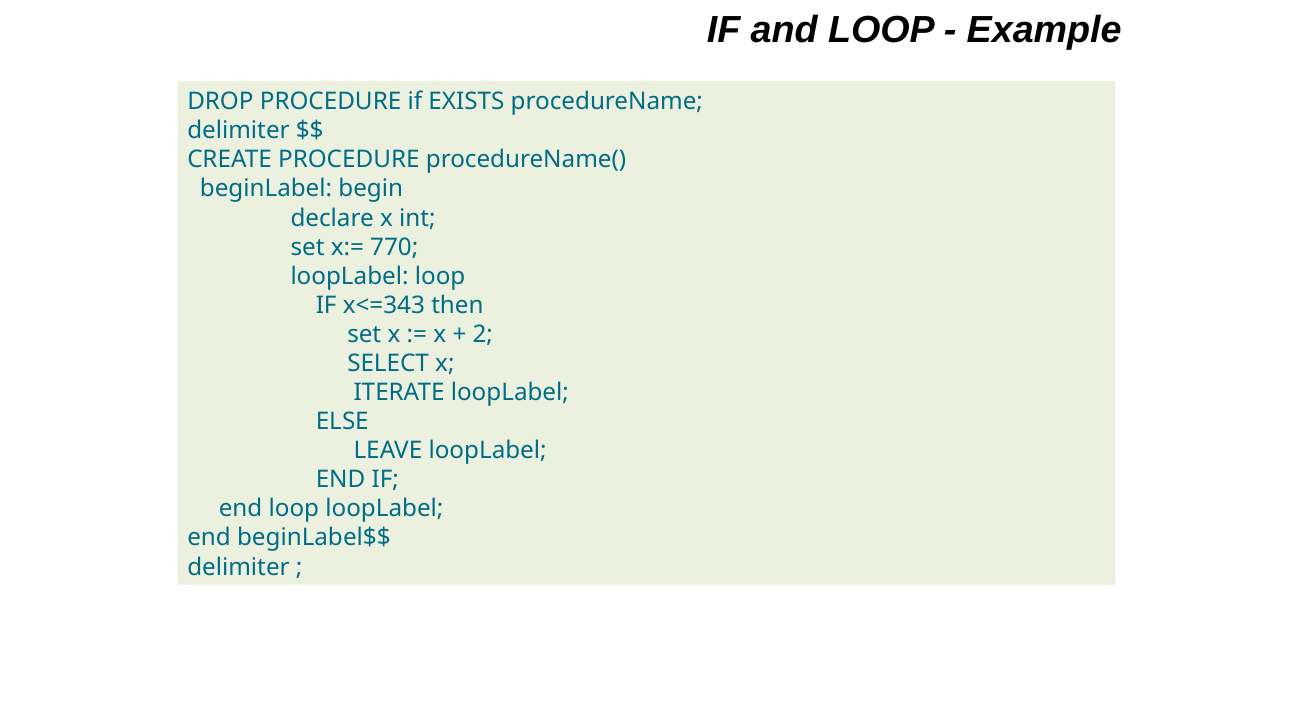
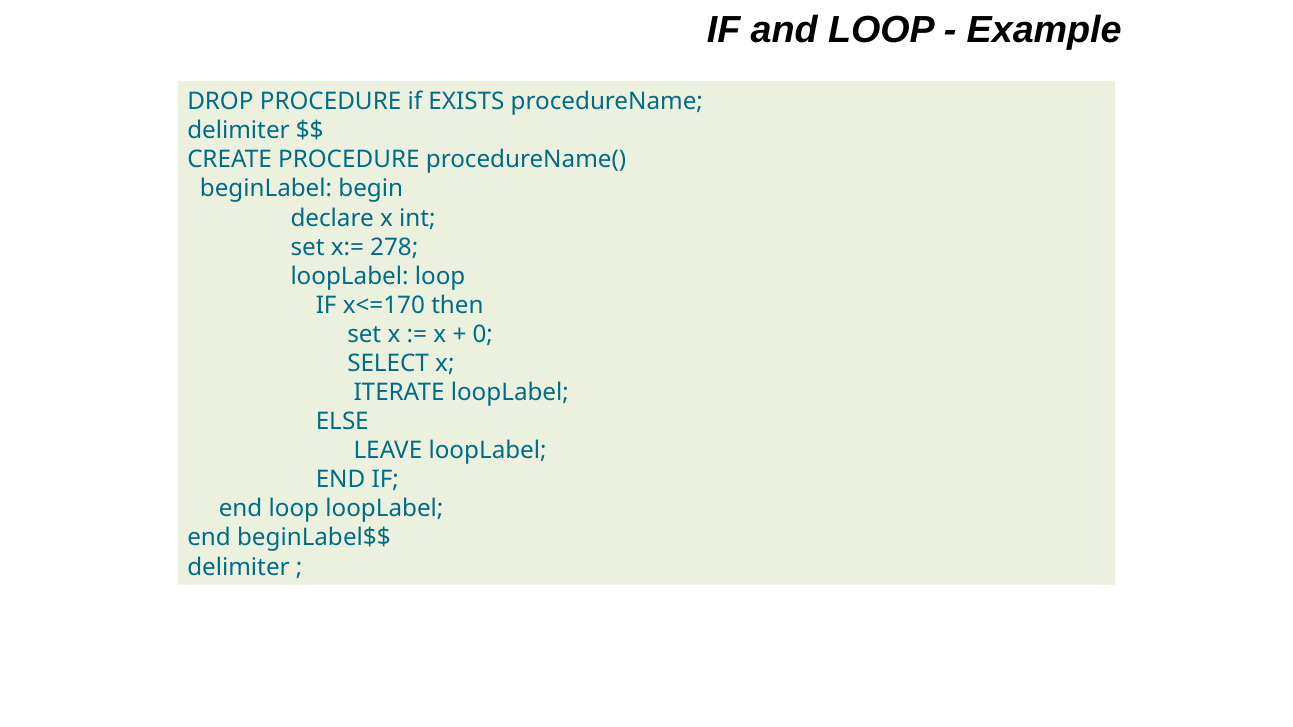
770: 770 -> 278 (394, 247)
x<=343: x<=343 -> x<=170 (384, 305)
2: 2 -> 0 (483, 335)
